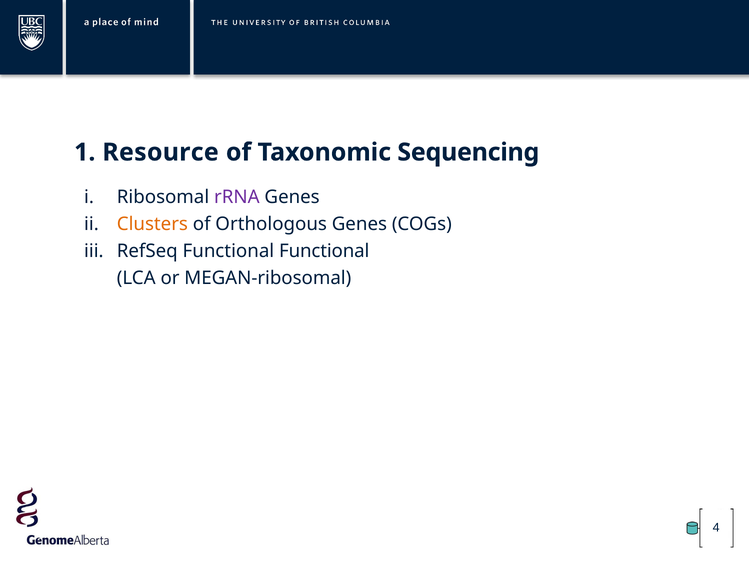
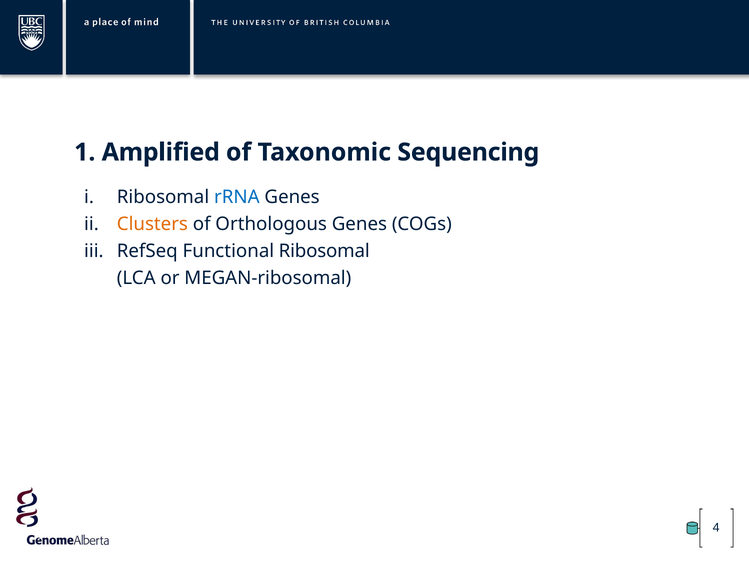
Resource: Resource -> Amplified (161, 152)
rRNA colour: purple -> blue (237, 197)
Functional Functional: Functional -> Ribosomal (324, 251)
